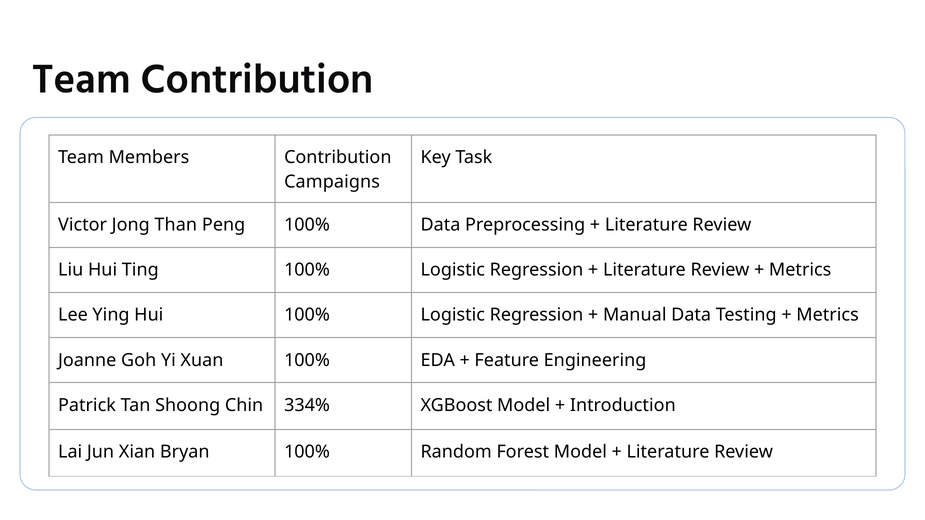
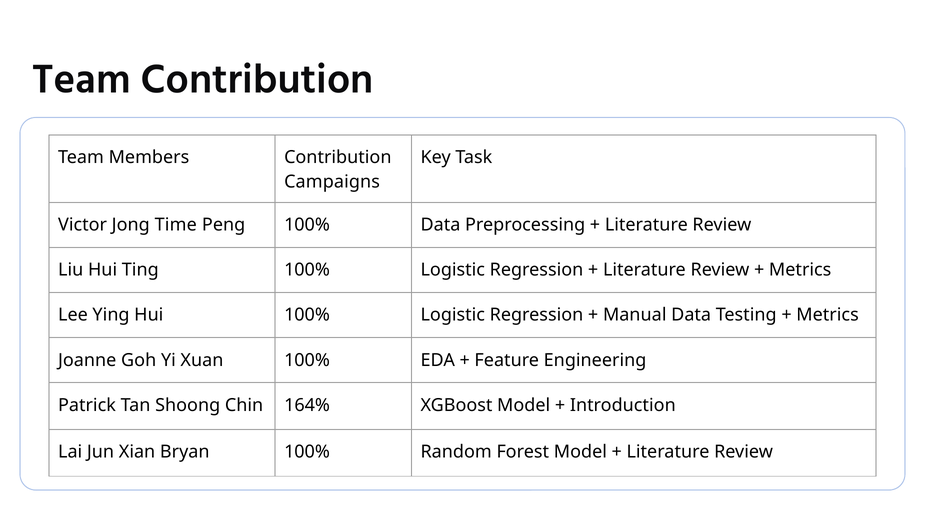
Than: Than -> Time (176, 225)
334%: 334% -> 164% (307, 405)
